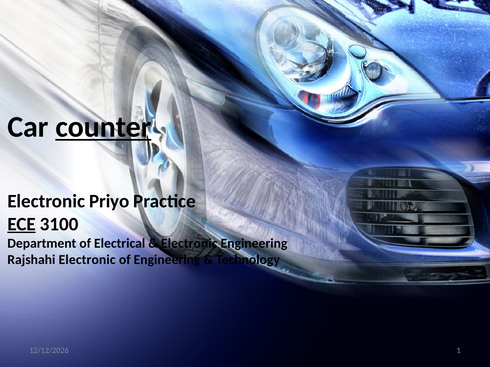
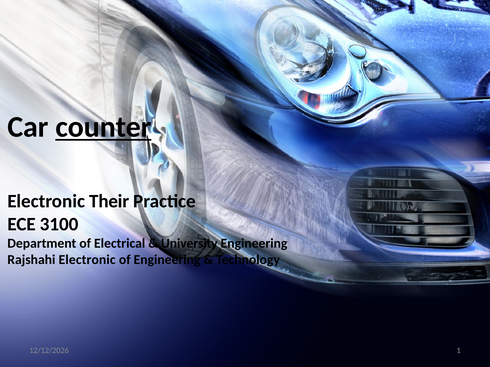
Priyo: Priyo -> Their (109, 202)
ECE underline: present -> none (22, 224)
Electronic: Electronic -> University (189, 244)
